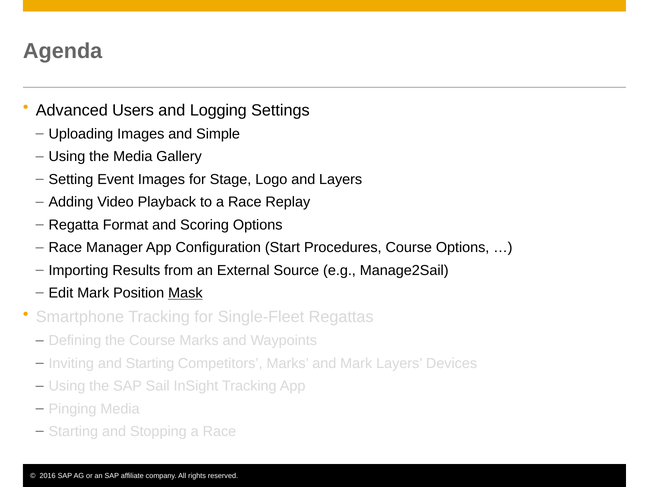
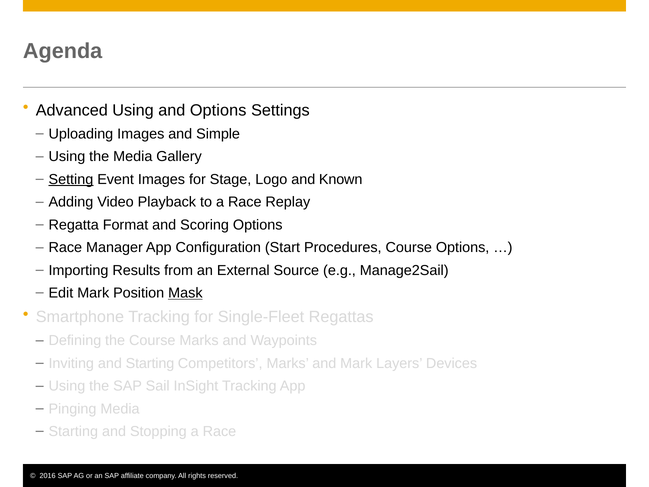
Advanced Users: Users -> Using (133, 110)
and Logging: Logging -> Options (218, 110)
Setting underline: none -> present (71, 179)
and Layers: Layers -> Known (341, 179)
